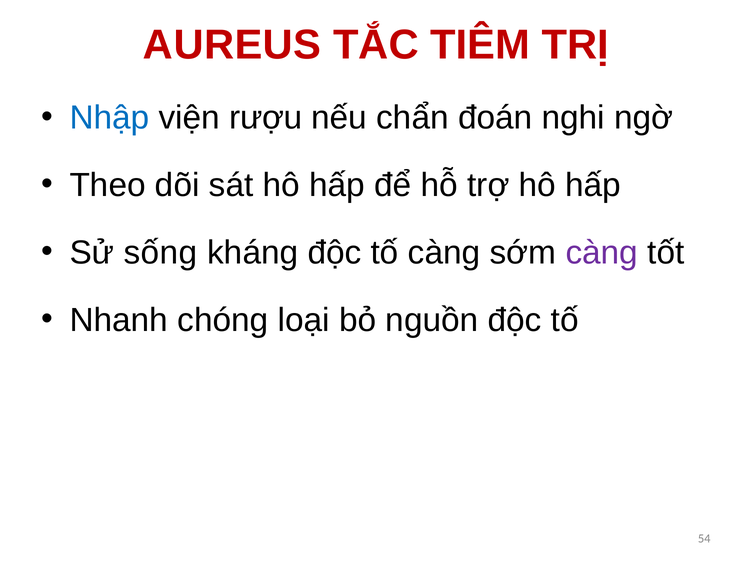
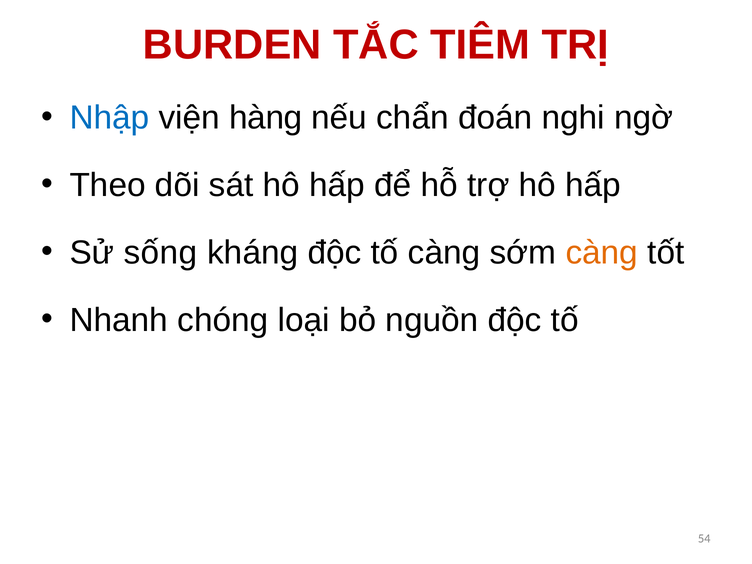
AUREUS: AUREUS -> BURDEN (232, 45)
rượu: rượu -> hàng (266, 118)
càng colour: purple -> orange (602, 253)
